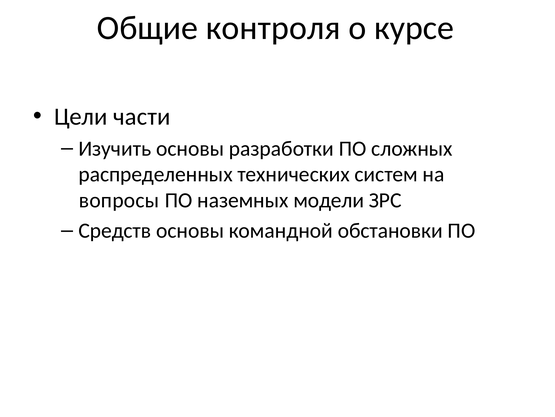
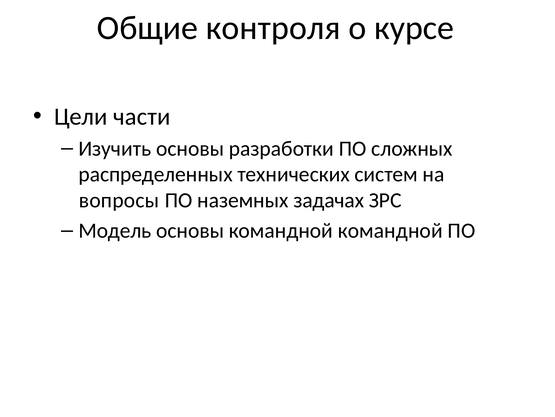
модели: модели -> задачах (329, 200)
Средств: Средств -> Модель (115, 230)
командной обстановки: обстановки -> командной (390, 230)
